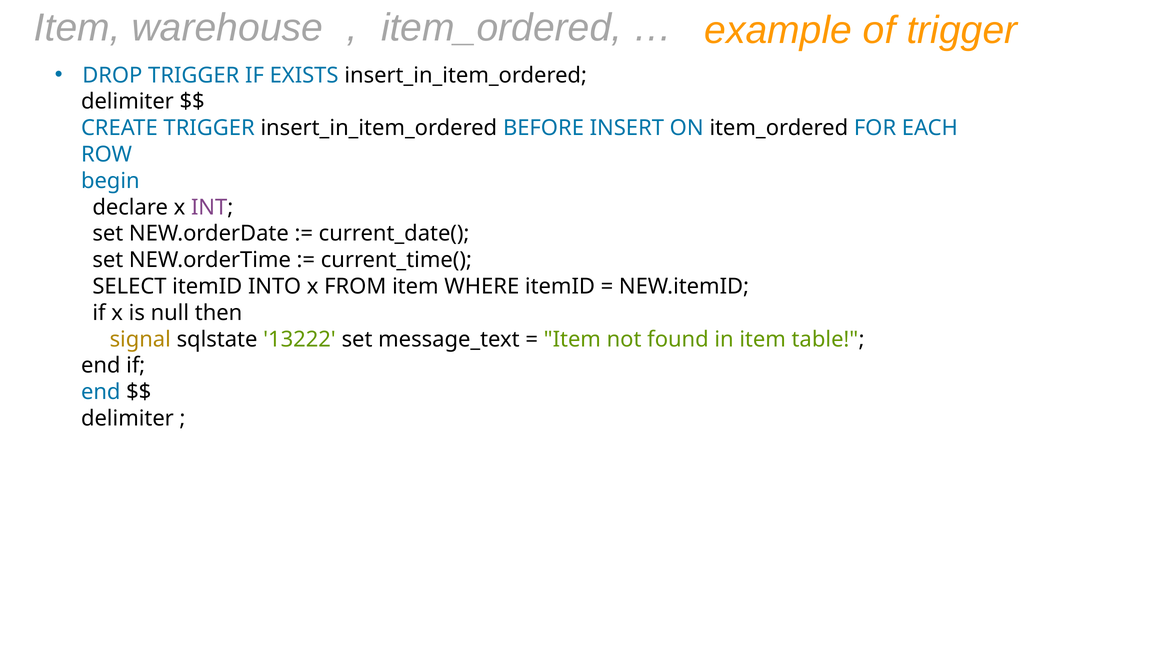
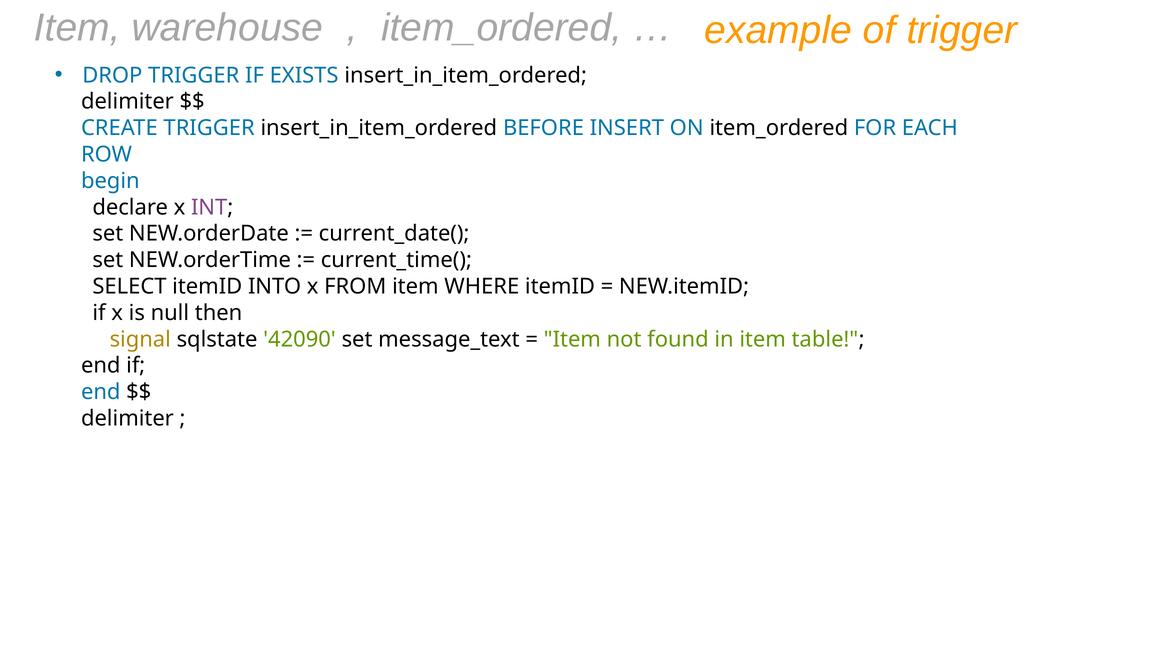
13222: 13222 -> 42090 (300, 339)
